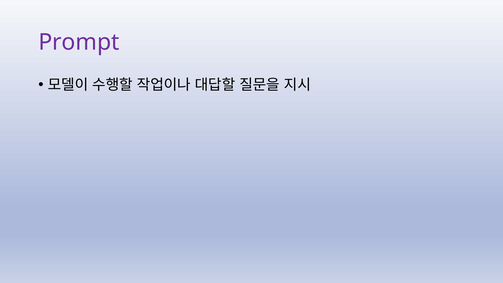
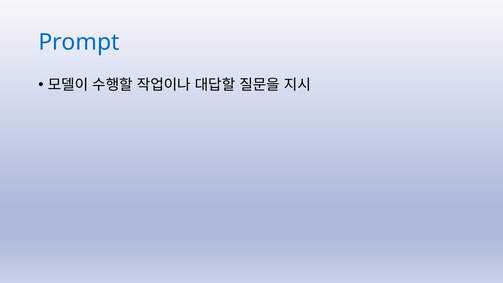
Prompt colour: purple -> blue (79, 42)
